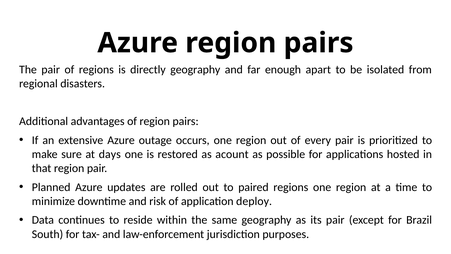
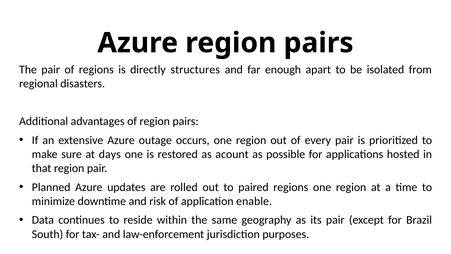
directly geography: geography -> structures (195, 70)
deploy: deploy -> enable (254, 201)
